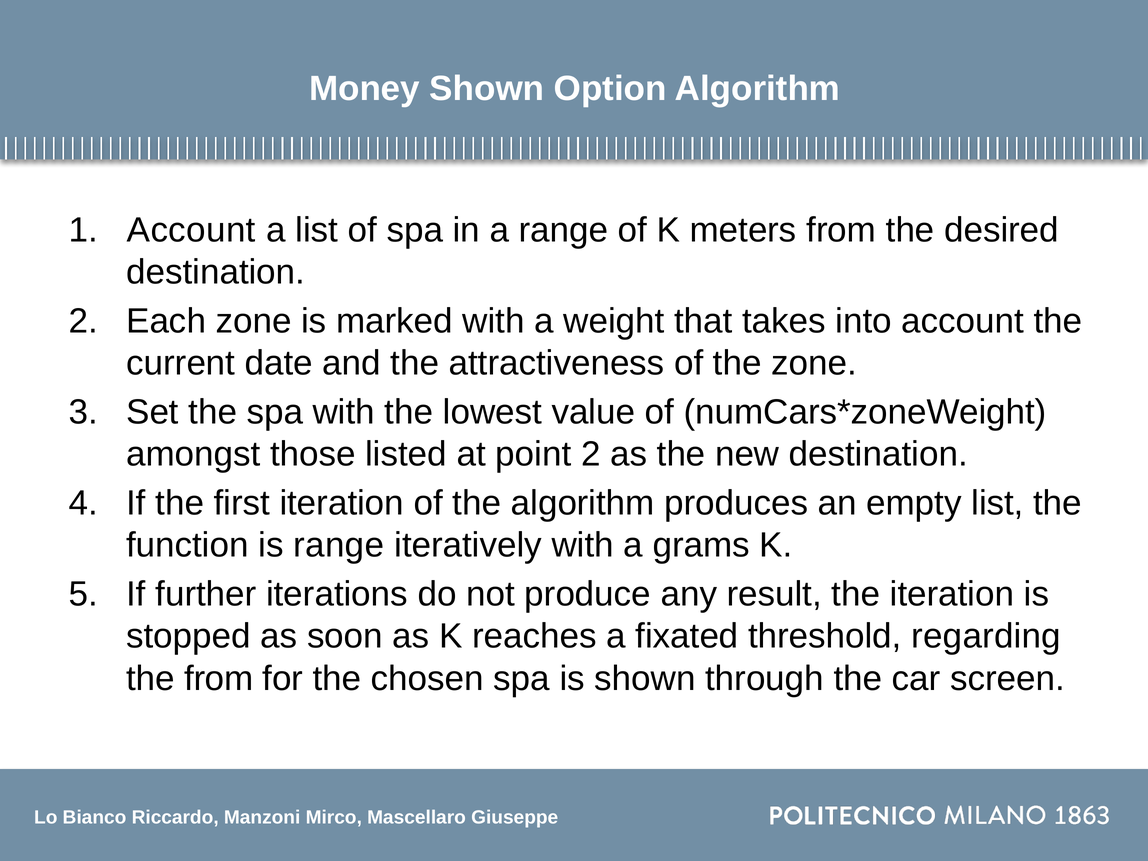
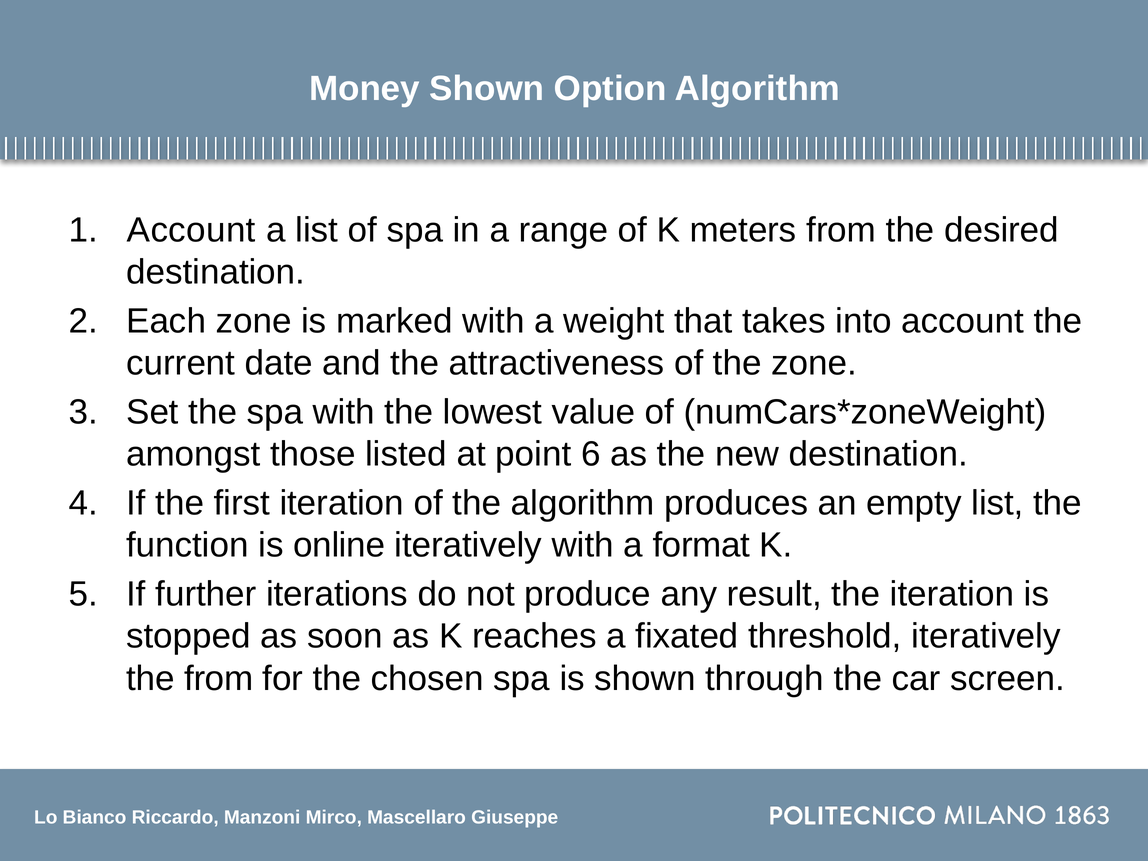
point 2: 2 -> 6 (591, 454)
is range: range -> online (339, 545)
grams: grams -> format (701, 545)
threshold regarding: regarding -> iteratively (986, 636)
